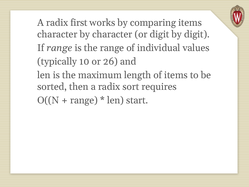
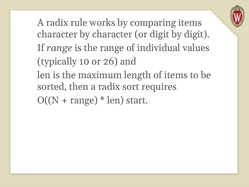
first: first -> rule (79, 23)
